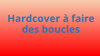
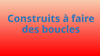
Hardcover: Hardcover -> Construits (34, 19)
